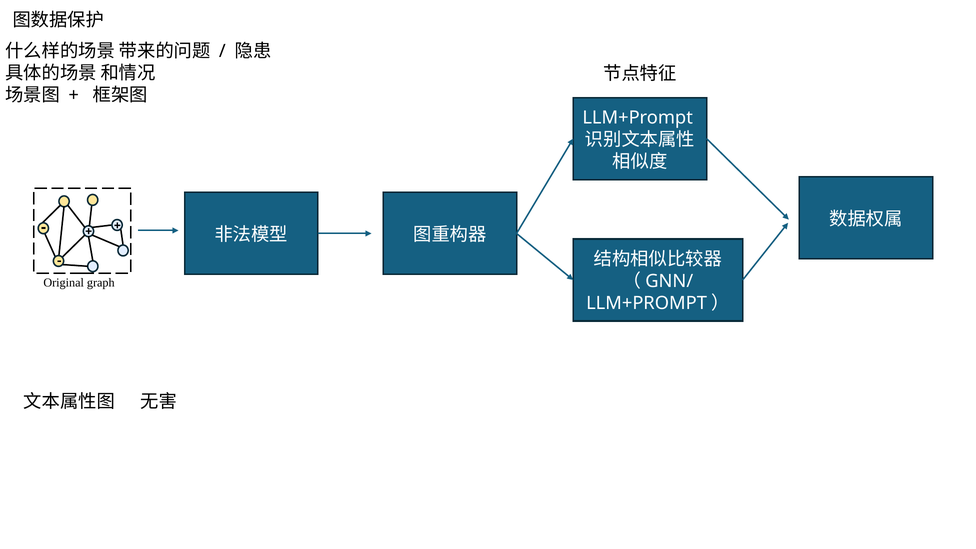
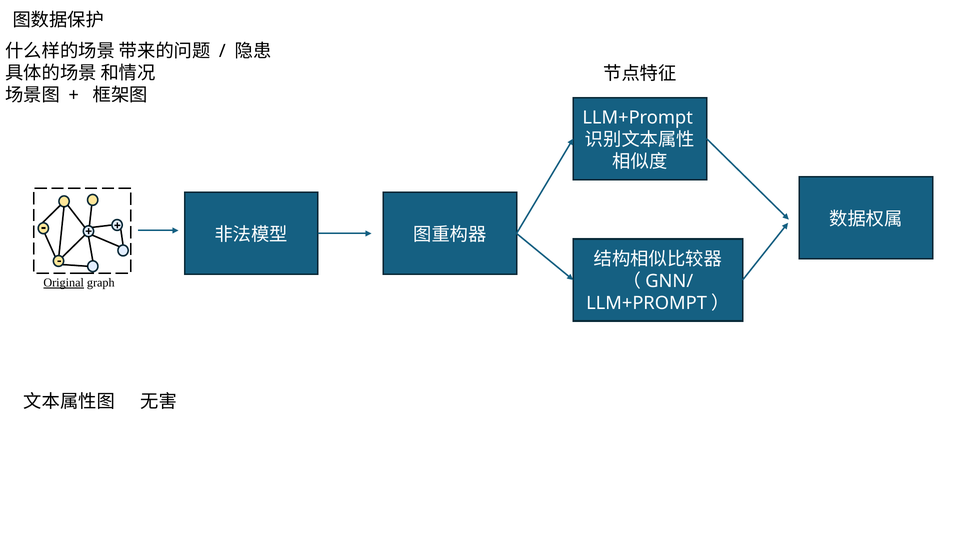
Original underline: none -> present (64, 283)
